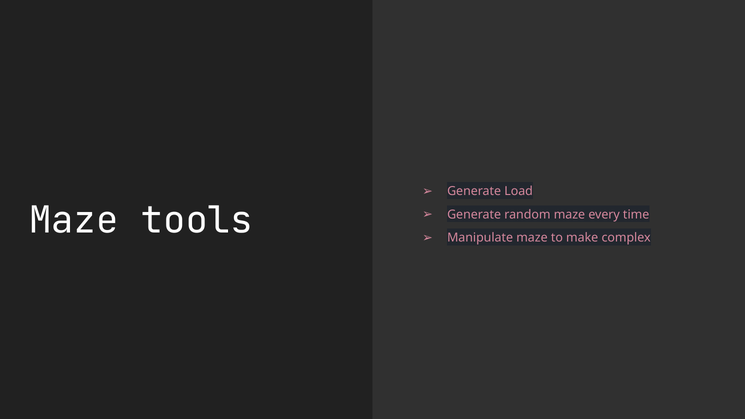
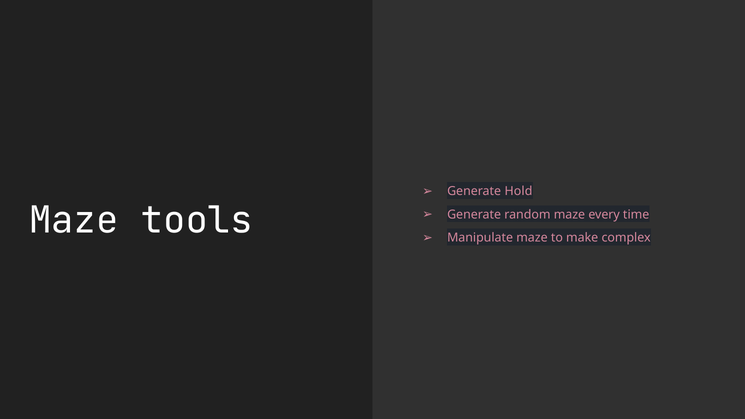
Load: Load -> Hold (518, 191)
